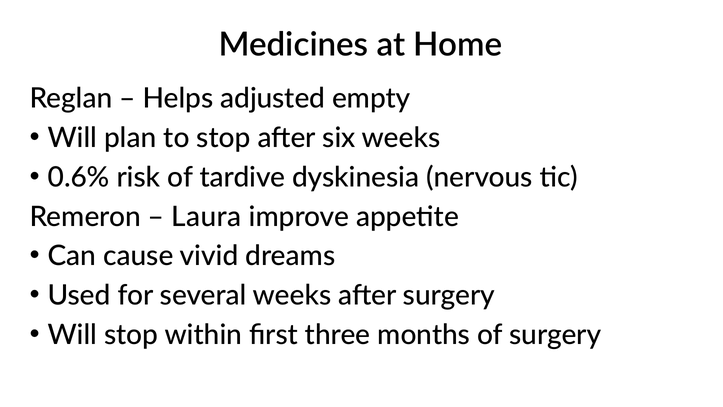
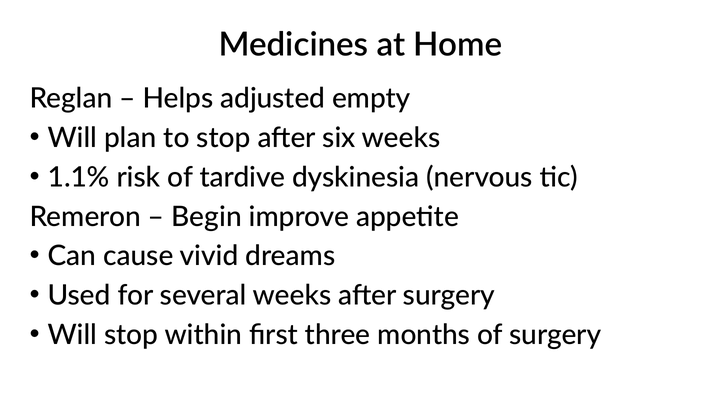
0.6%: 0.6% -> 1.1% (79, 177)
Laura: Laura -> Begin (206, 217)
